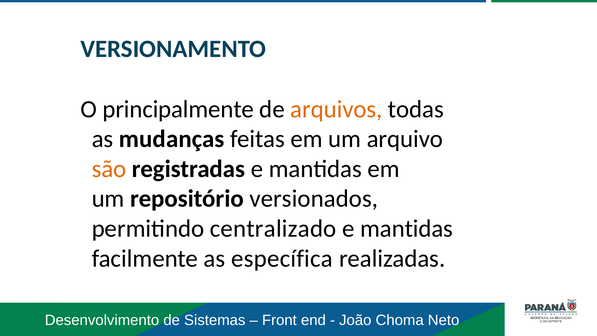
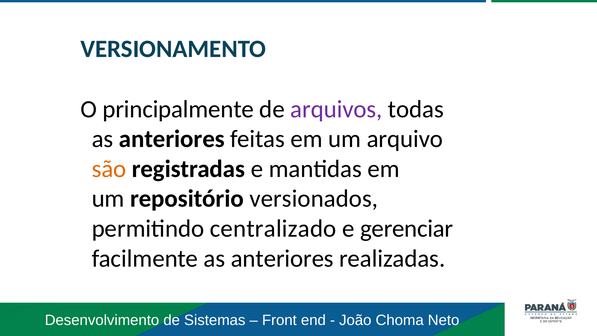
arquivos colour: orange -> purple (336, 109)
mudanças: mudanças -> anteriores (172, 139)
mantidas: mantidas -> gerenciar (407, 229)
facilmente as específica: específica -> anteriores (282, 258)
